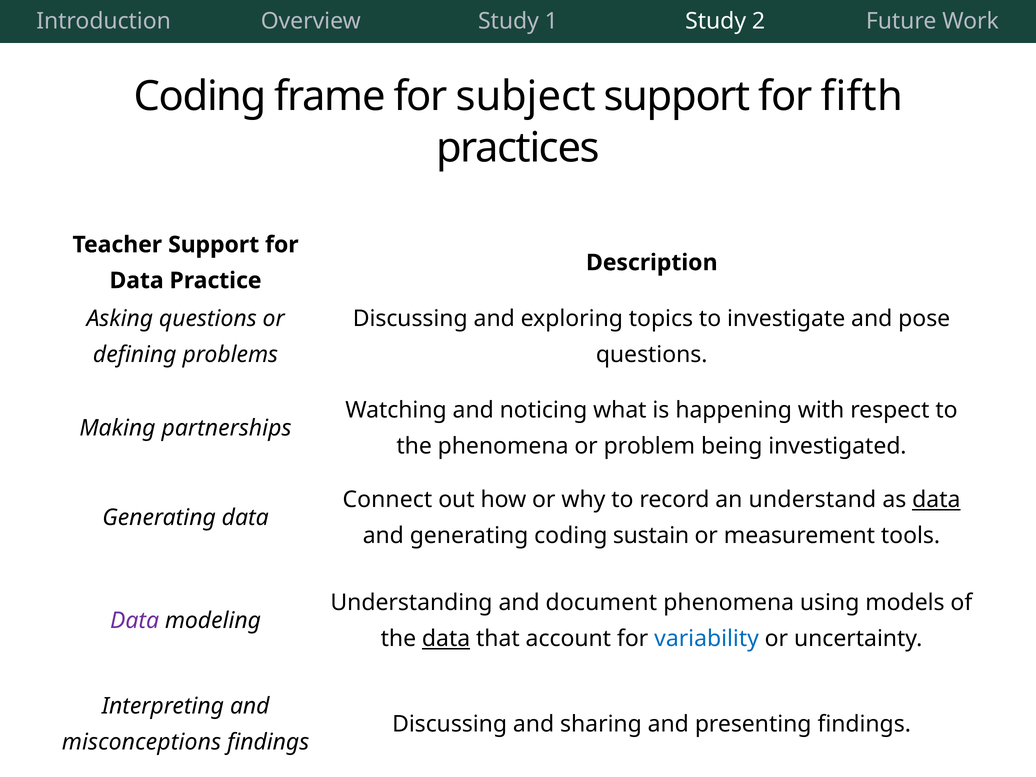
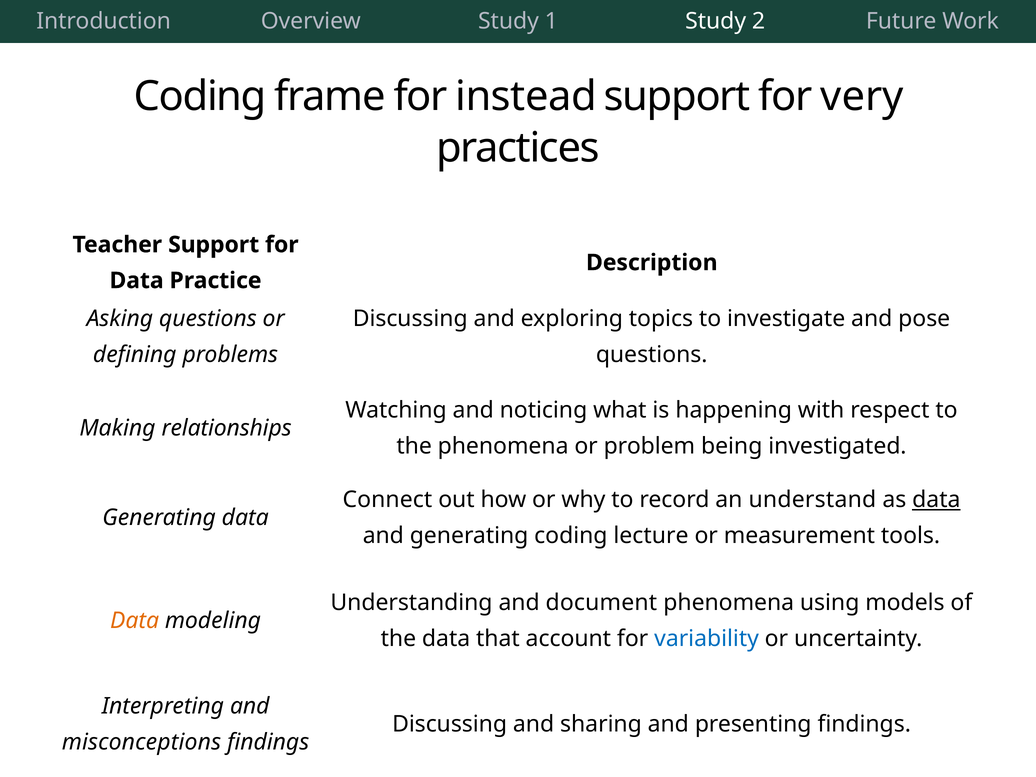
subject: subject -> instead (526, 97)
fifth: fifth -> very (862, 97)
partnerships: partnerships -> relationships (227, 428)
sustain: sustain -> lecture (651, 536)
Data colour: purple -> orange (135, 621)
data underline: present -> none (446, 639)
